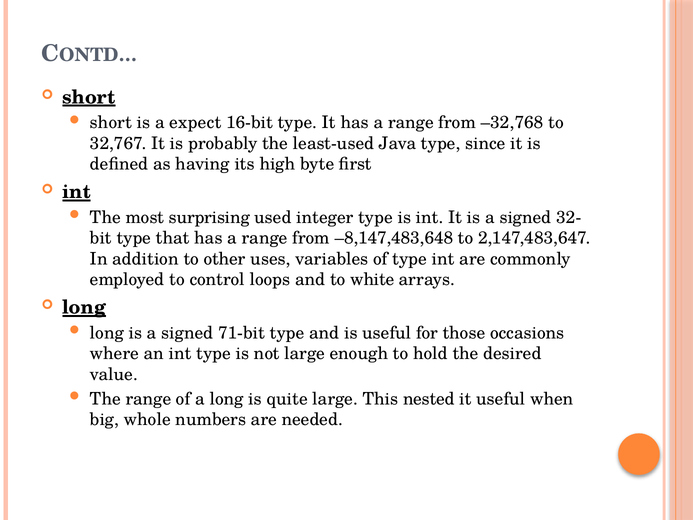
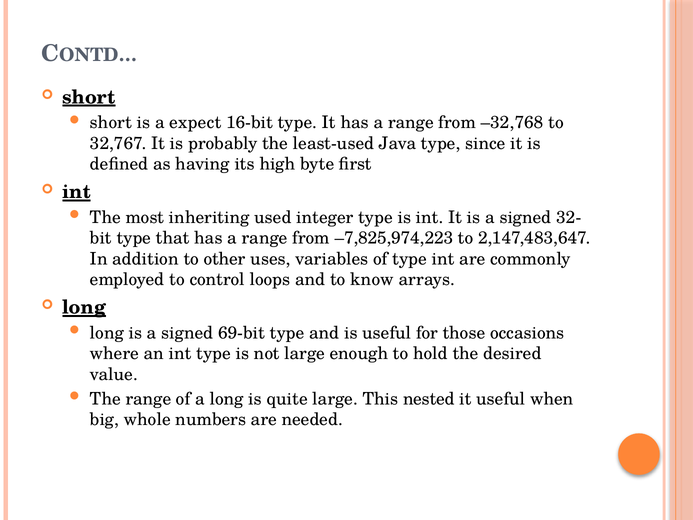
surprising: surprising -> inheriting (209, 217)
–8,147,483,648: –8,147,483,648 -> –7,825,974,223 (394, 238)
white: white -> know (372, 280)
71-bit: 71-bit -> 69-bit (242, 333)
